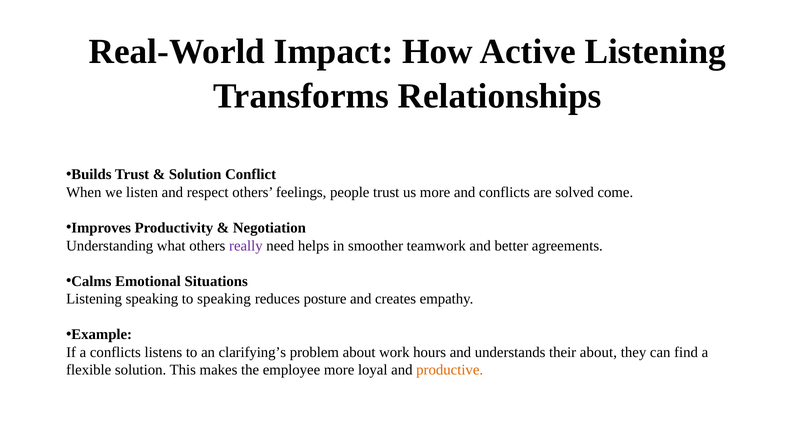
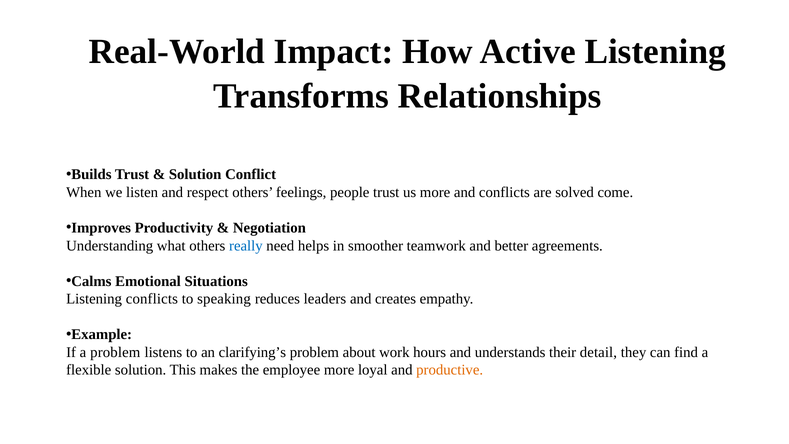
really colour: purple -> blue (246, 246)
Listening speaking: speaking -> conflicts (152, 299)
posture: posture -> leaders (325, 299)
a conflicts: conflicts -> problem (115, 352)
their about: about -> detail (598, 352)
